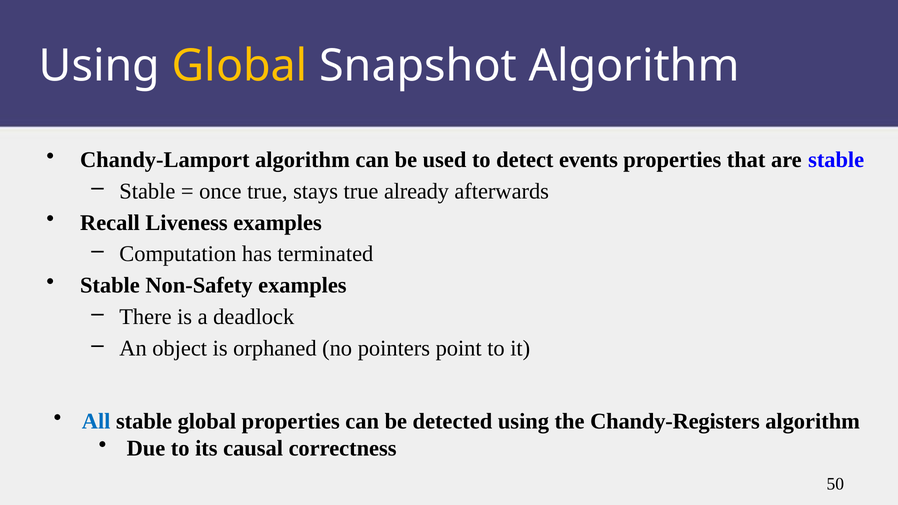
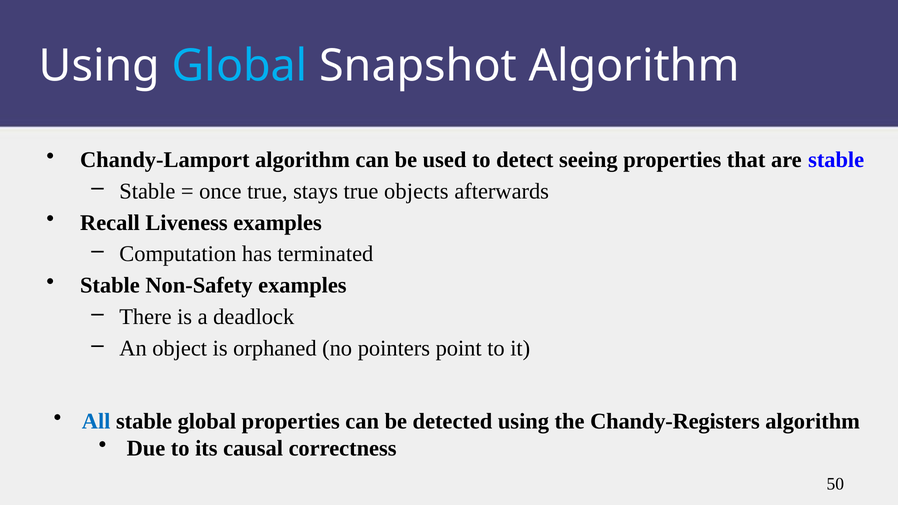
Global colour: yellow -> light blue (240, 66)
events: events -> seeing (588, 160)
already: already -> objects (416, 191)
